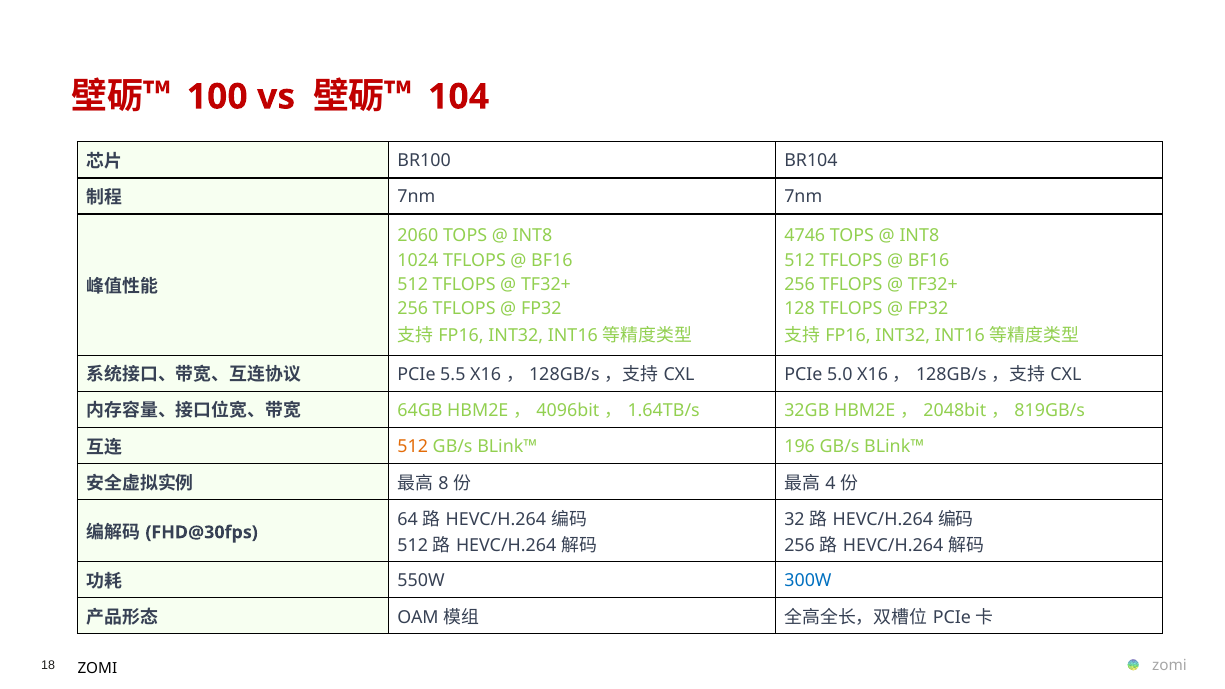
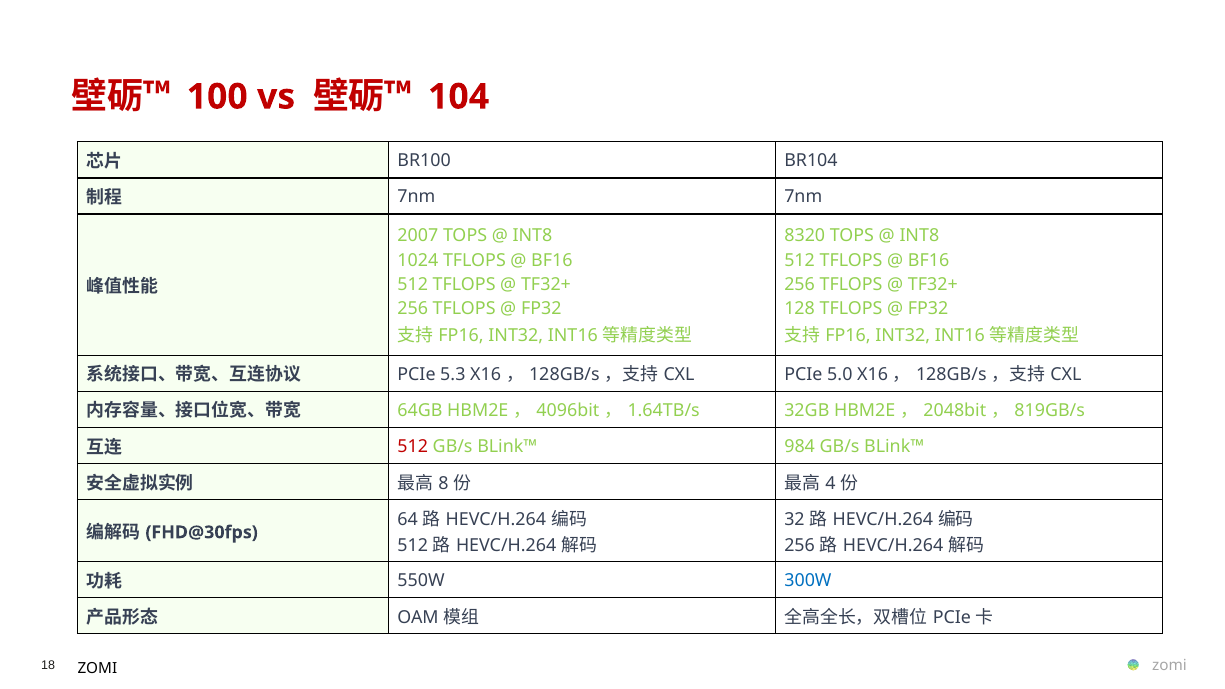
2060: 2060 -> 2007 (418, 236)
4746: 4746 -> 8320 (805, 236)
5.5: 5.5 -> 5.3 (453, 375)
512 colour: orange -> red (413, 446)
196: 196 -> 984 (800, 446)
